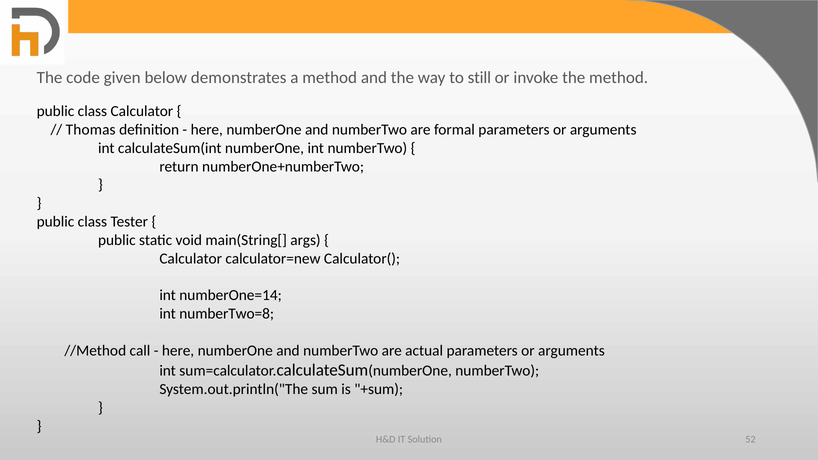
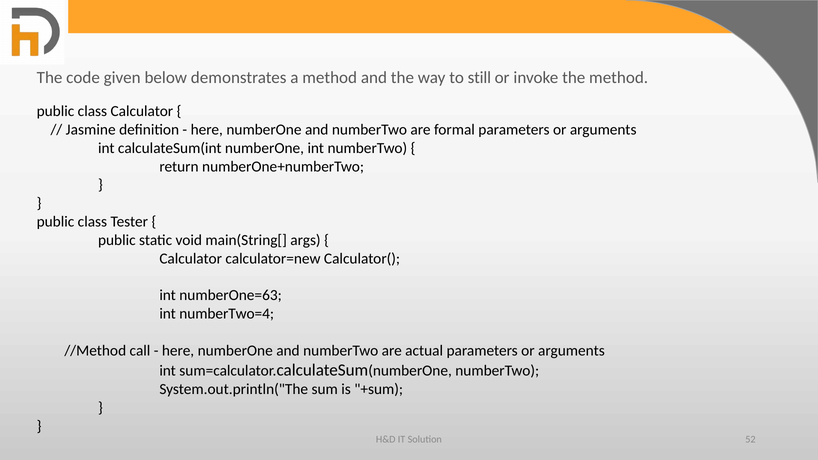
Thomas: Thomas -> Jasmine (91, 130)
numberOne=14: numberOne=14 -> numberOne=63 (231, 295)
numberTwo=8: numberTwo=8 -> numberTwo=4 (227, 314)
